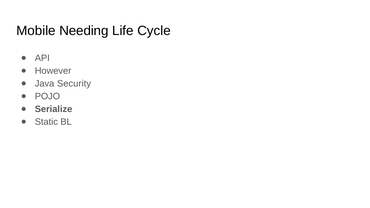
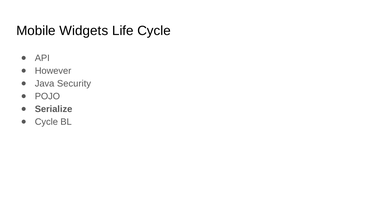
Needing: Needing -> Widgets (84, 31)
Static: Static -> Cycle (46, 122)
